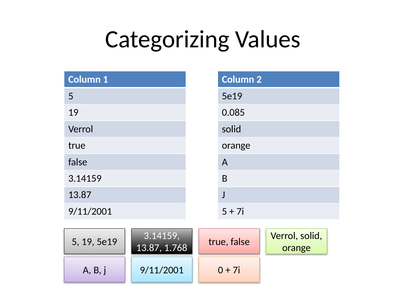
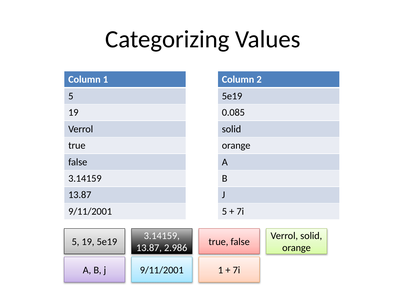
1.768: 1.768 -> 2.986 (176, 248)
9/11/2001 0: 0 -> 1 (221, 270)
